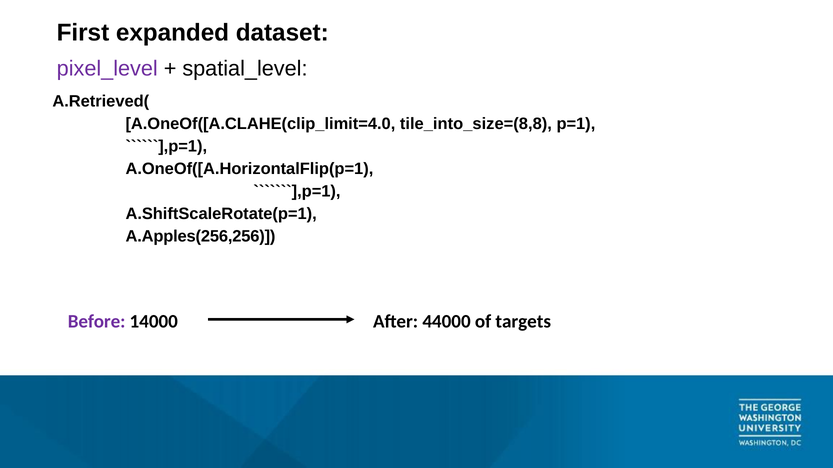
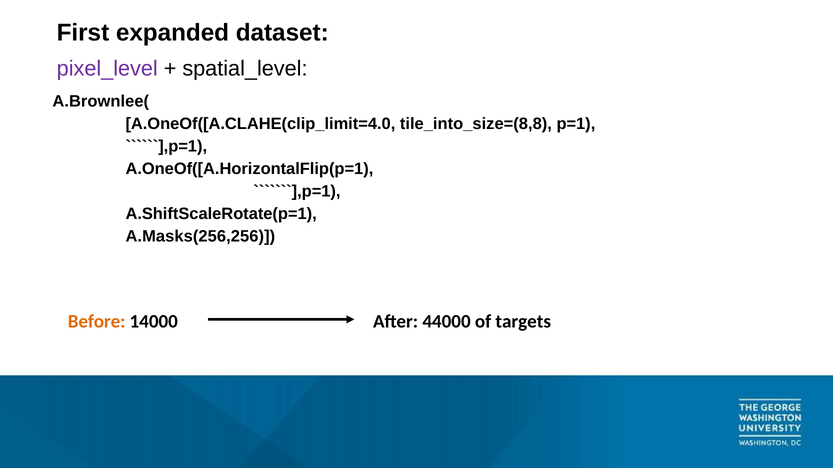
A.Retrieved(: A.Retrieved( -> A.Brownlee( (101, 102)
A.Apples(256,256: A.Apples(256,256 -> A.Masks(256,256 (200, 237)
Before colour: purple -> orange (97, 322)
